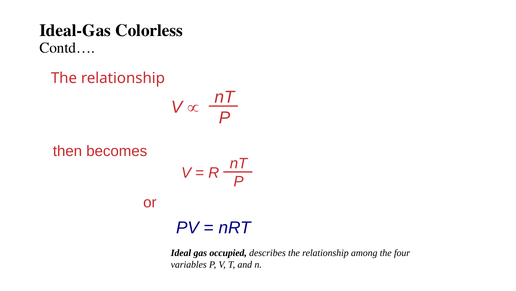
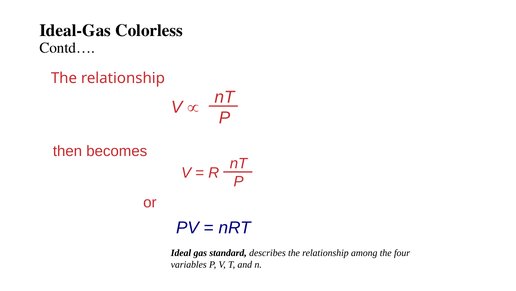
occupied: occupied -> standard (228, 252)
